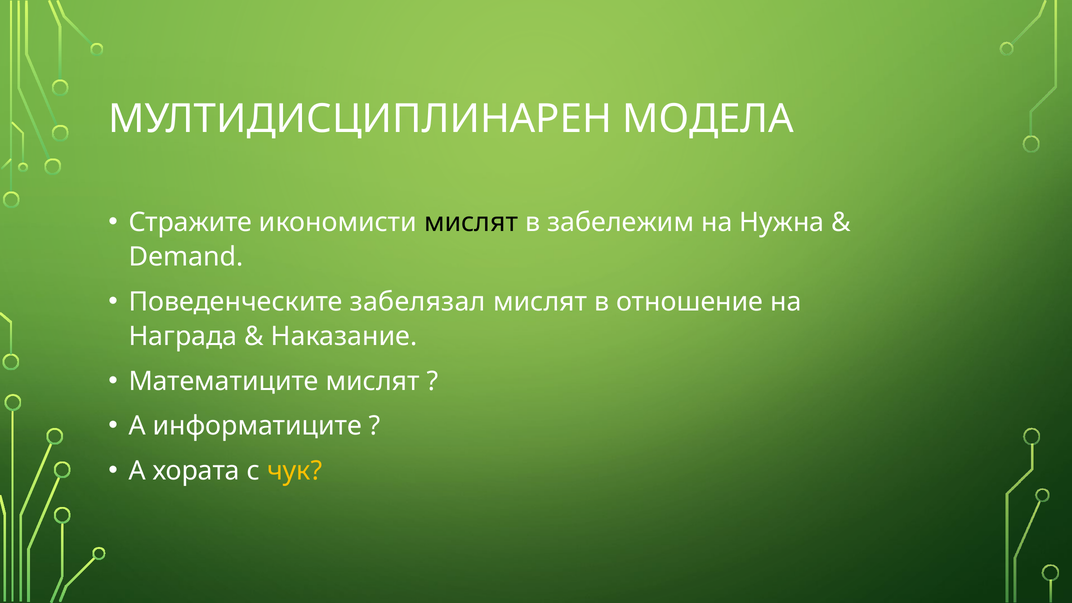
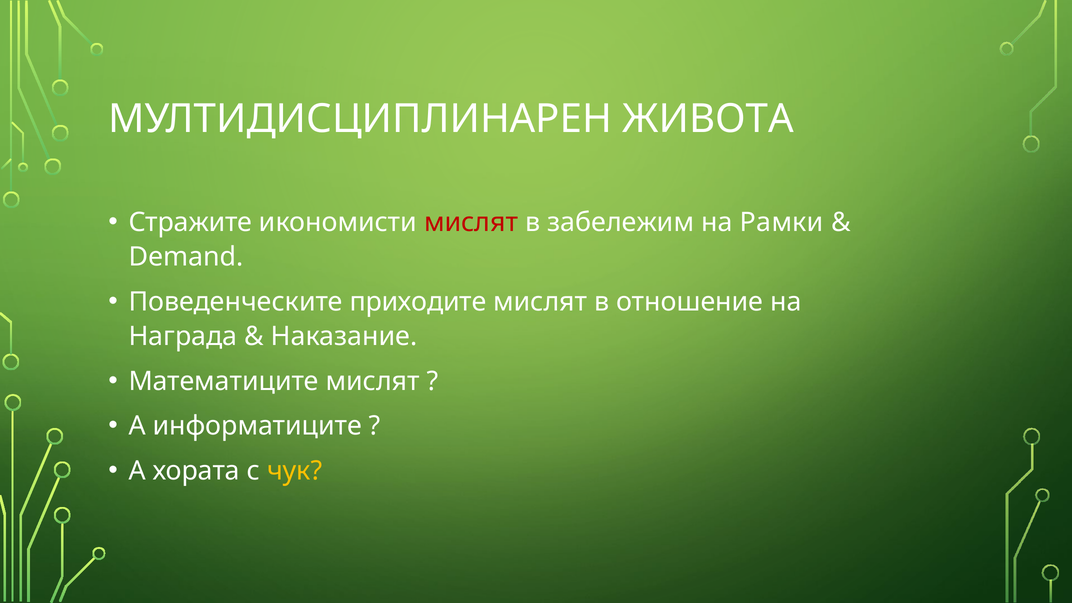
МОДЕЛА: МОДЕЛА -> ЖИВОТА (708, 119)
мислят colour: black -> red (471, 222)
Нужна: Нужна -> Рамки (782, 222)
забелязал: забелязал -> приходите (418, 302)
